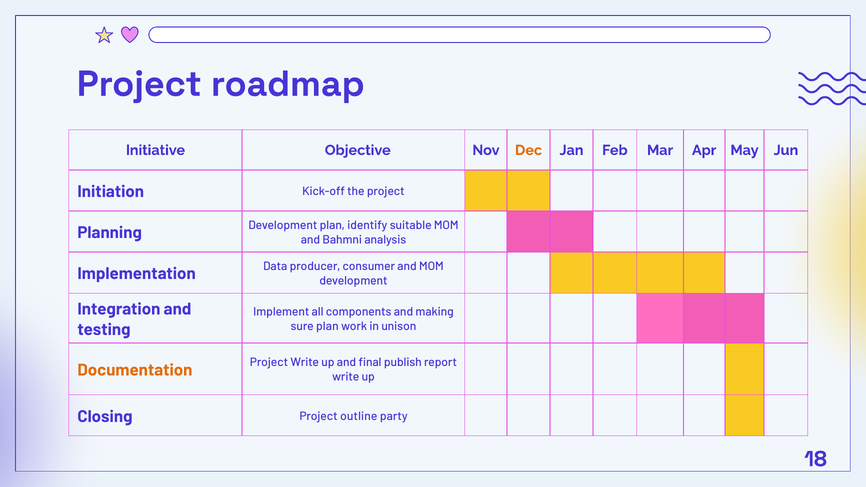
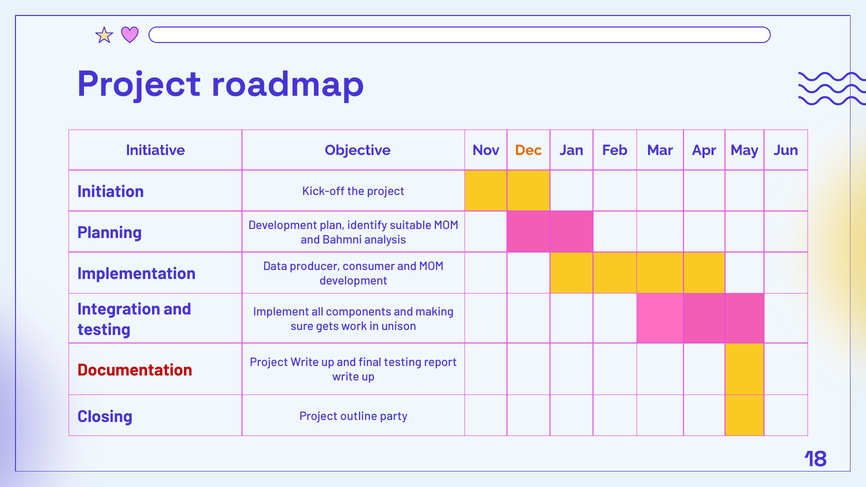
sure plan: plan -> gets (327, 326)
Documentation colour: orange -> red (135, 370)
final publish: publish -> testing (403, 363)
